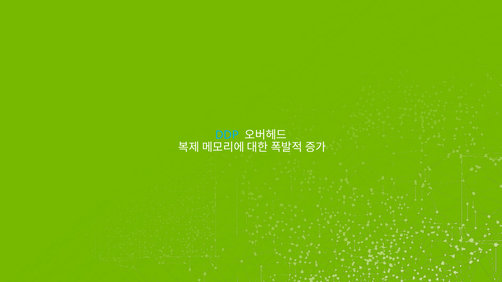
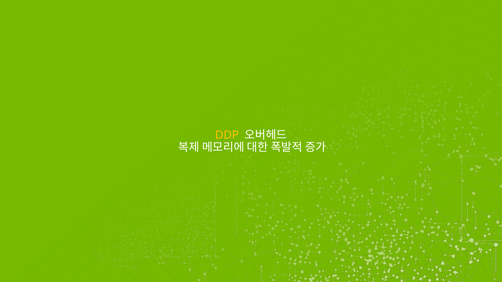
DDP colour: light blue -> yellow (227, 135)
